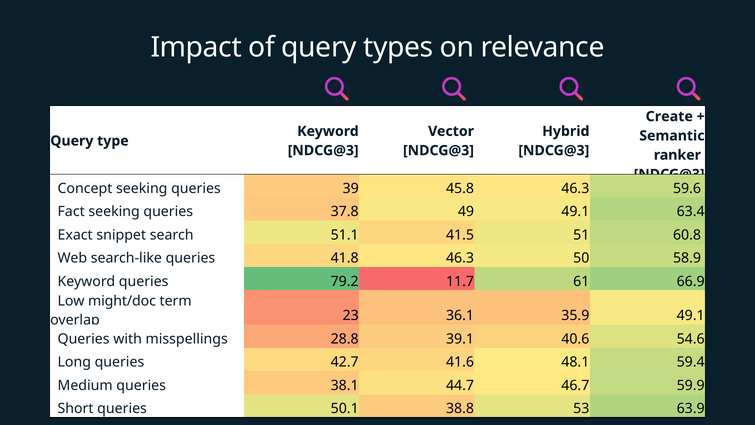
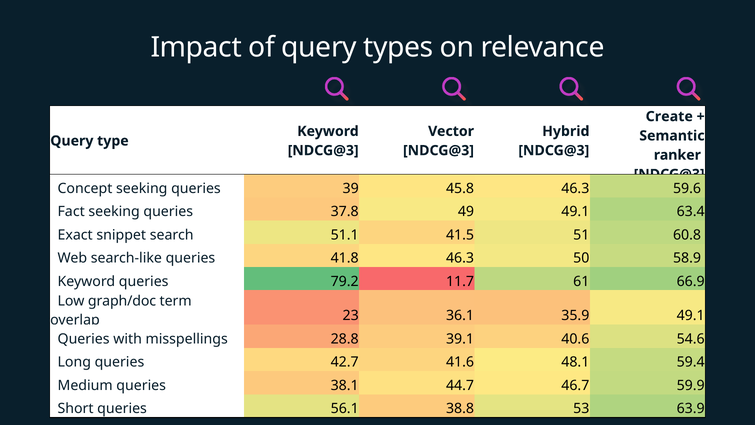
might/doc: might/doc -> graph/doc (122, 301)
50.1: 50.1 -> 56.1 (345, 408)
